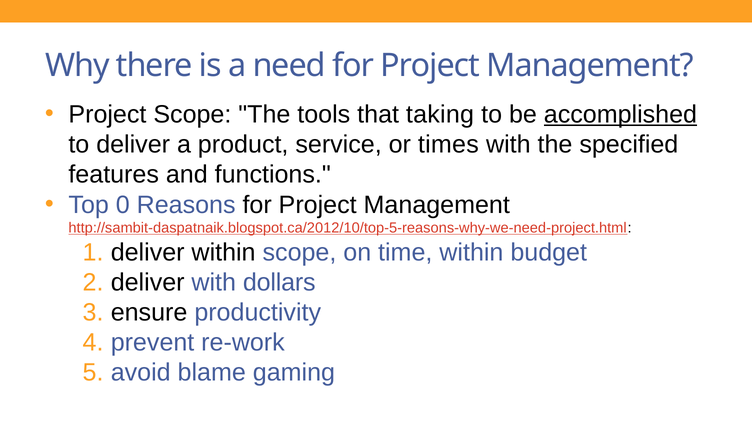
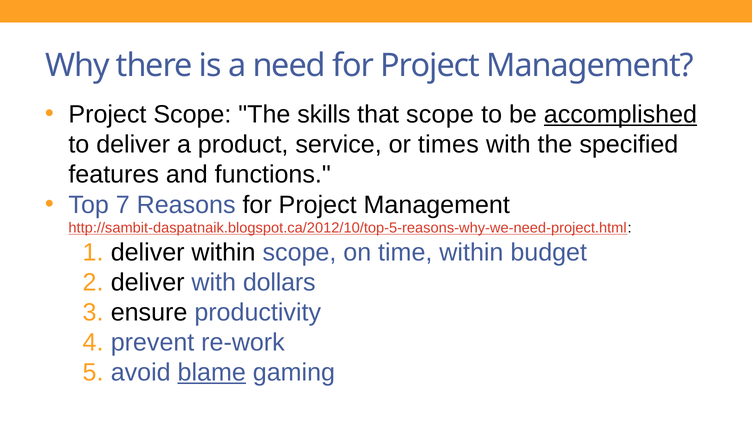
tools: tools -> skills (324, 115)
that taking: taking -> scope (440, 115)
0: 0 -> 7 (123, 205)
blame underline: none -> present (212, 373)
